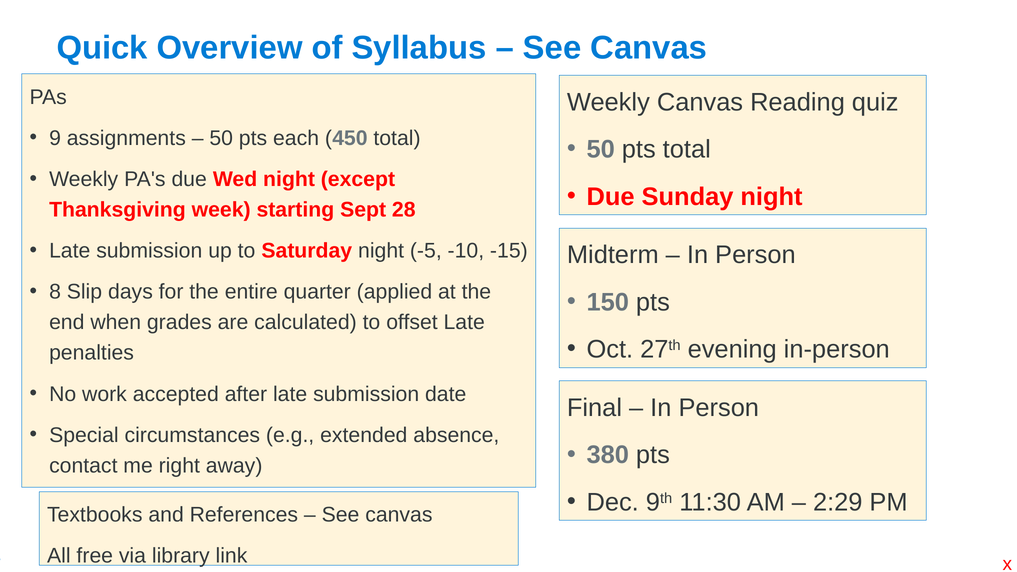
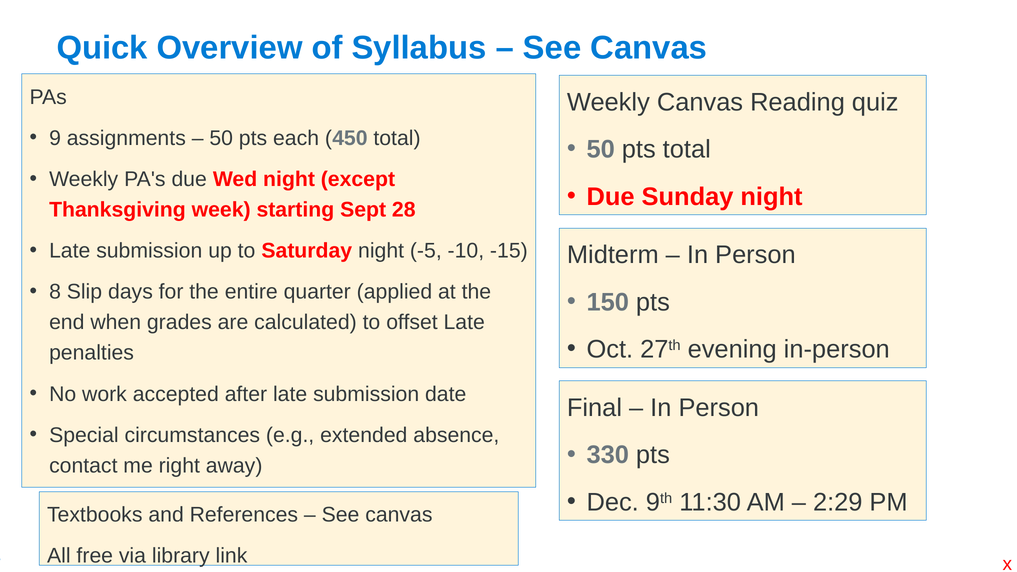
380: 380 -> 330 (608, 455)
